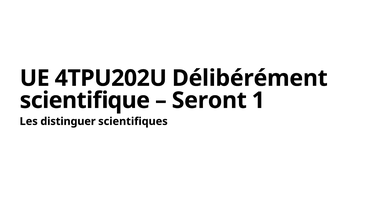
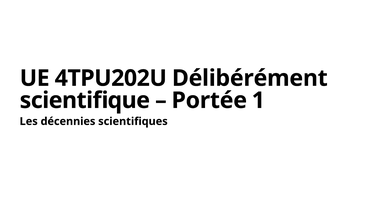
Seront: Seront -> Portée (209, 100)
distinguer: distinguer -> décennies (68, 121)
